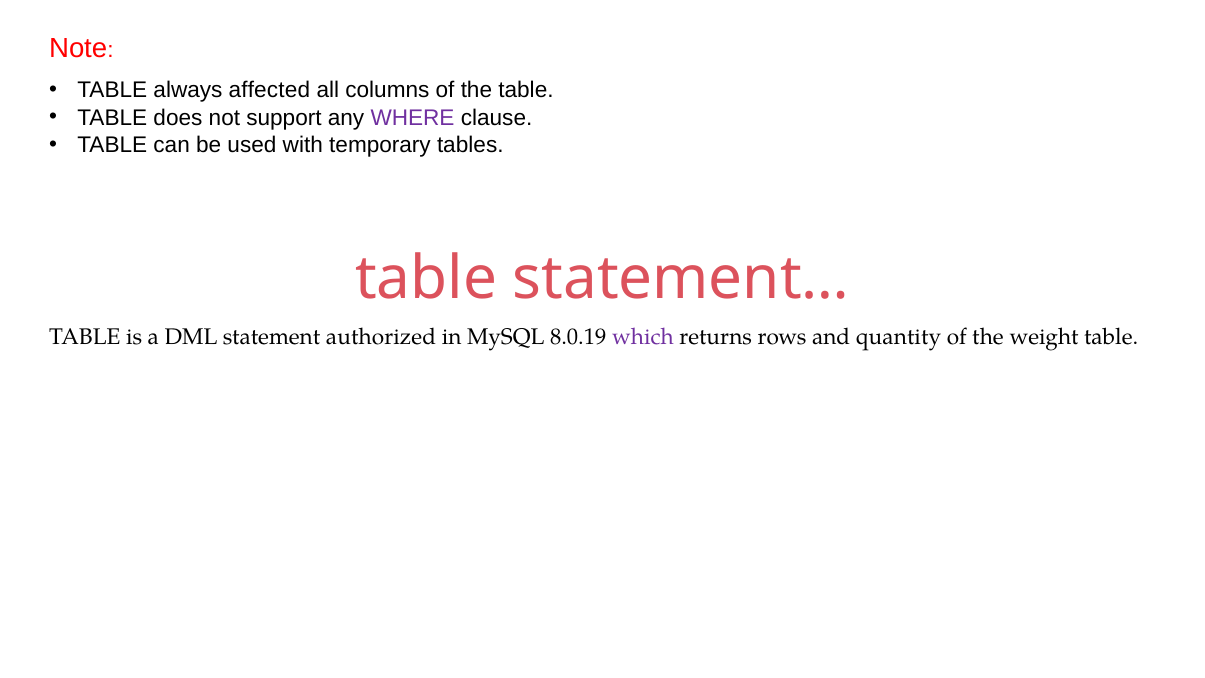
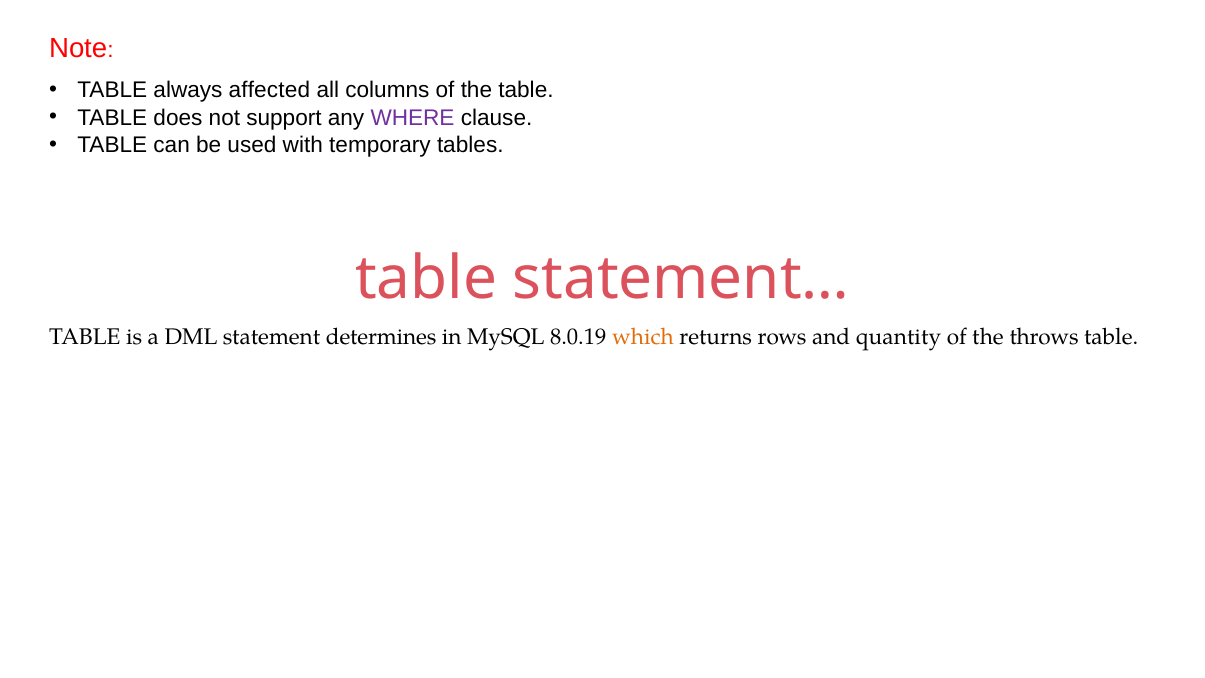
authorized: authorized -> determines (381, 337)
which colour: purple -> orange (643, 337)
weight: weight -> throws (1044, 337)
